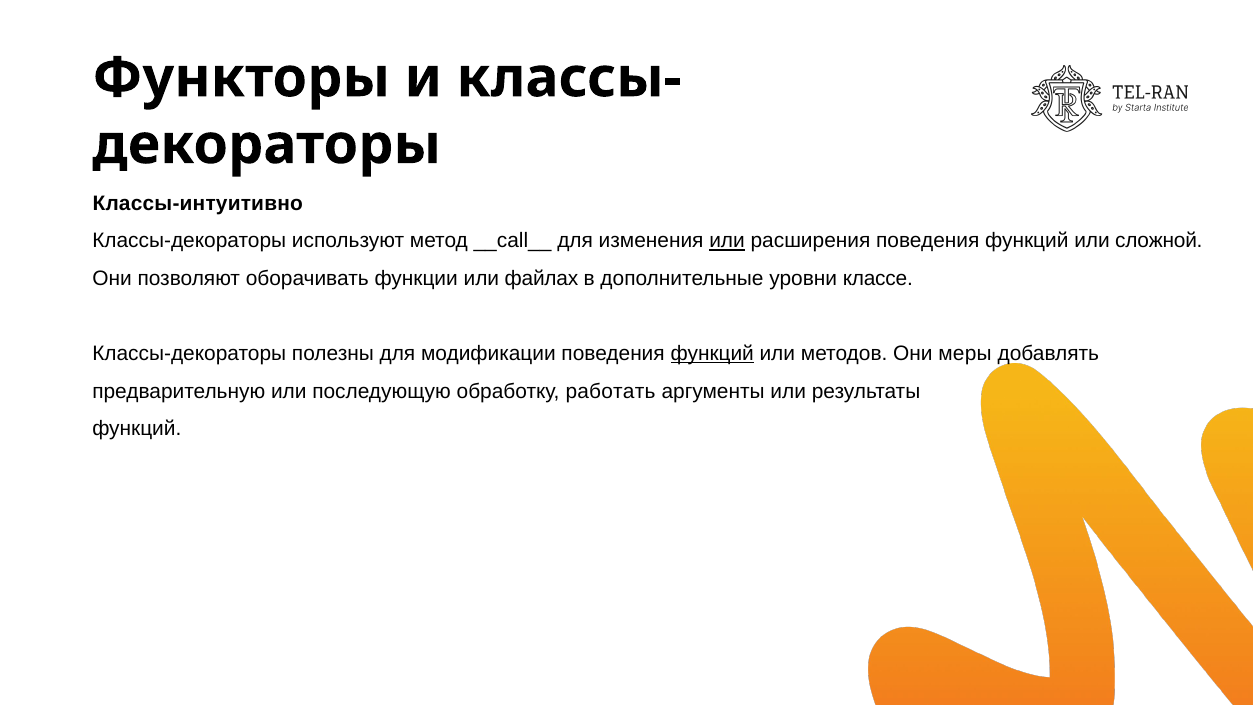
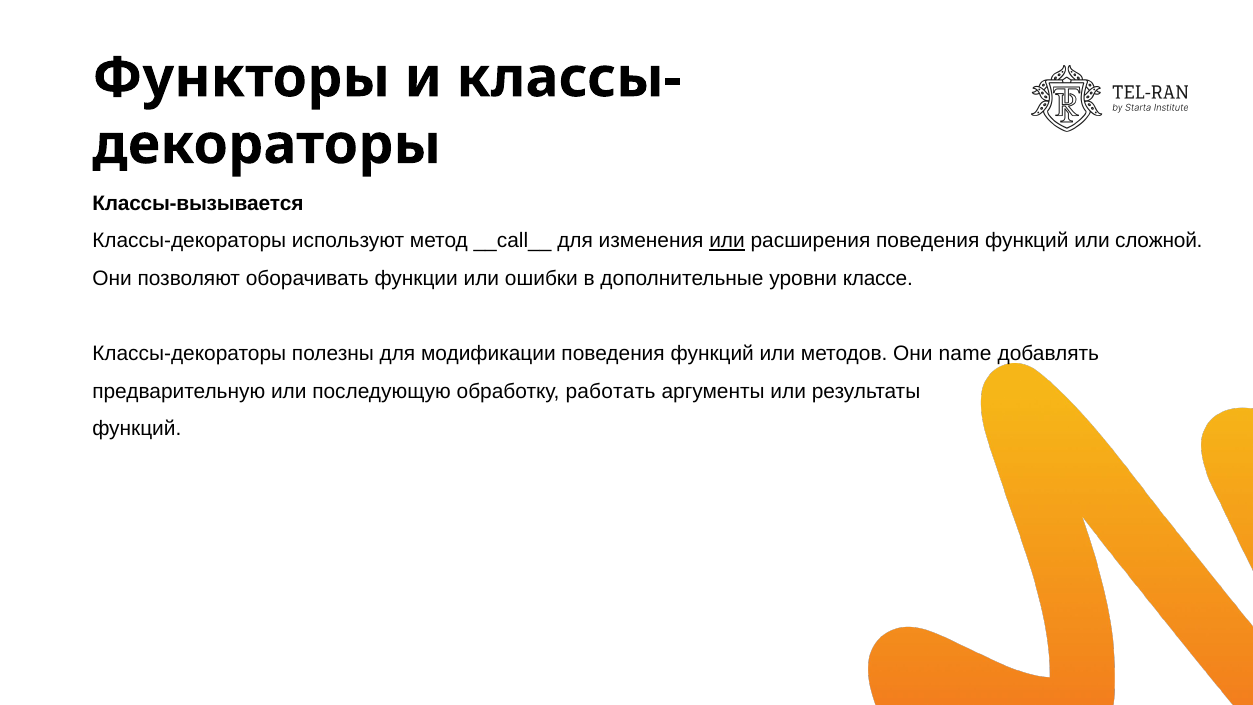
Классы-интуитивно: Классы-интуитивно -> Классы-вызывается (198, 203)
файлах: файлах -> ошибки (541, 279)
функций underline: present -> none (712, 354)
меры: меры -> name (965, 354)
